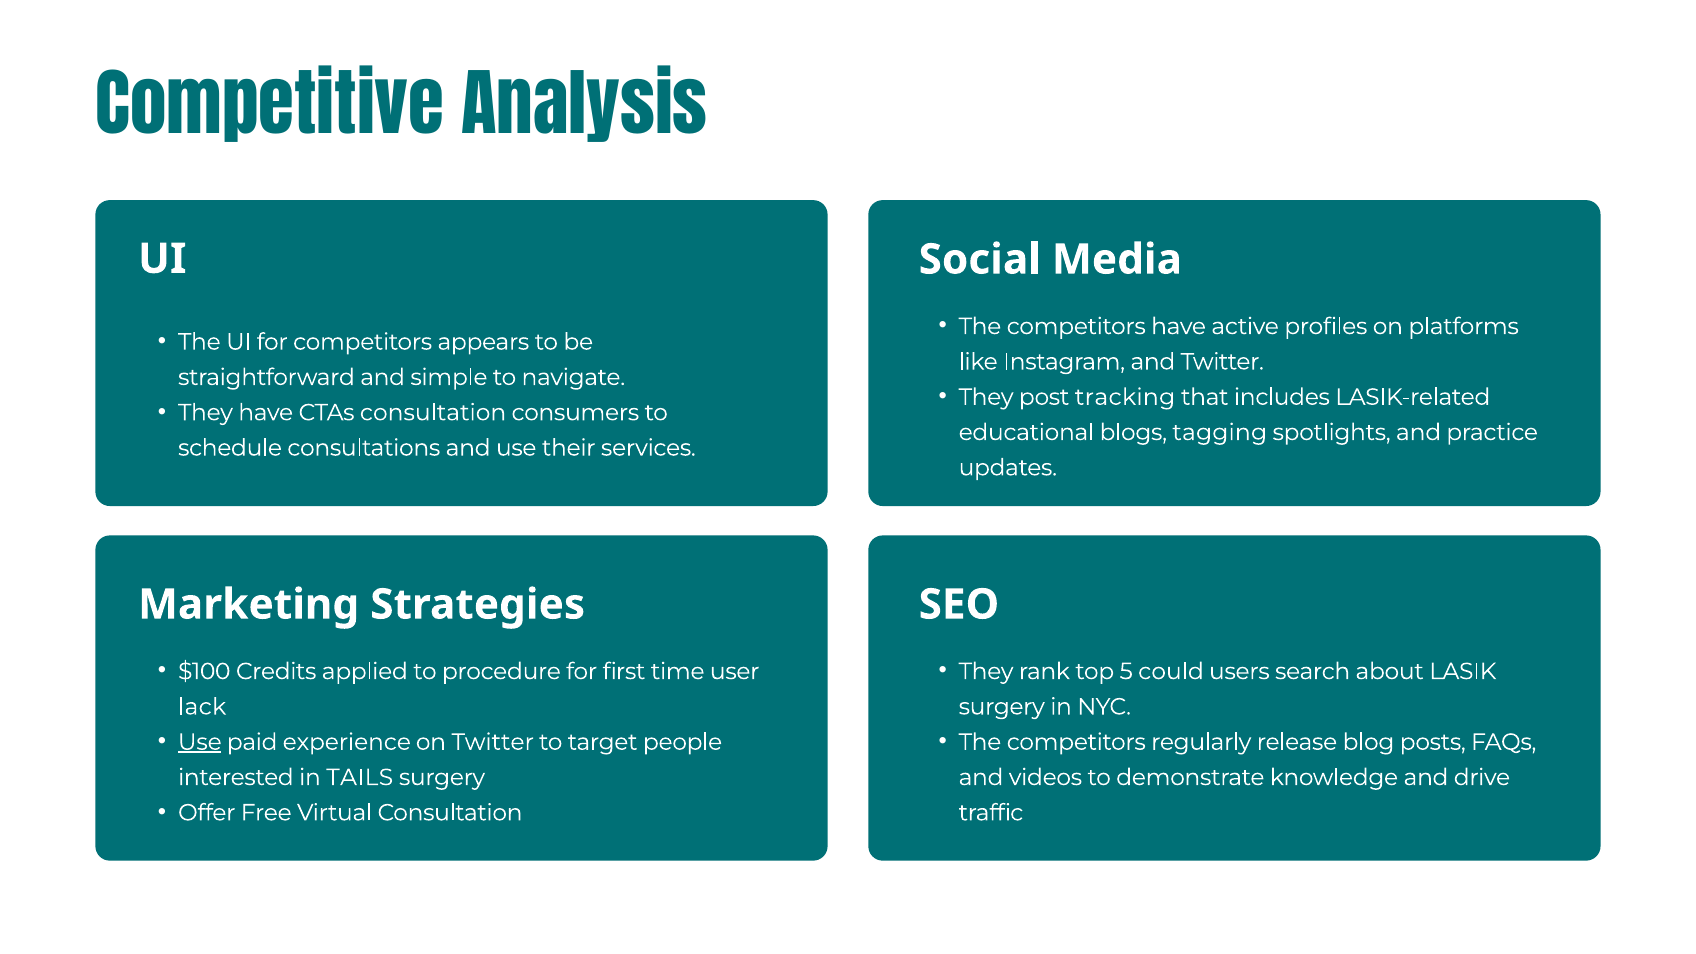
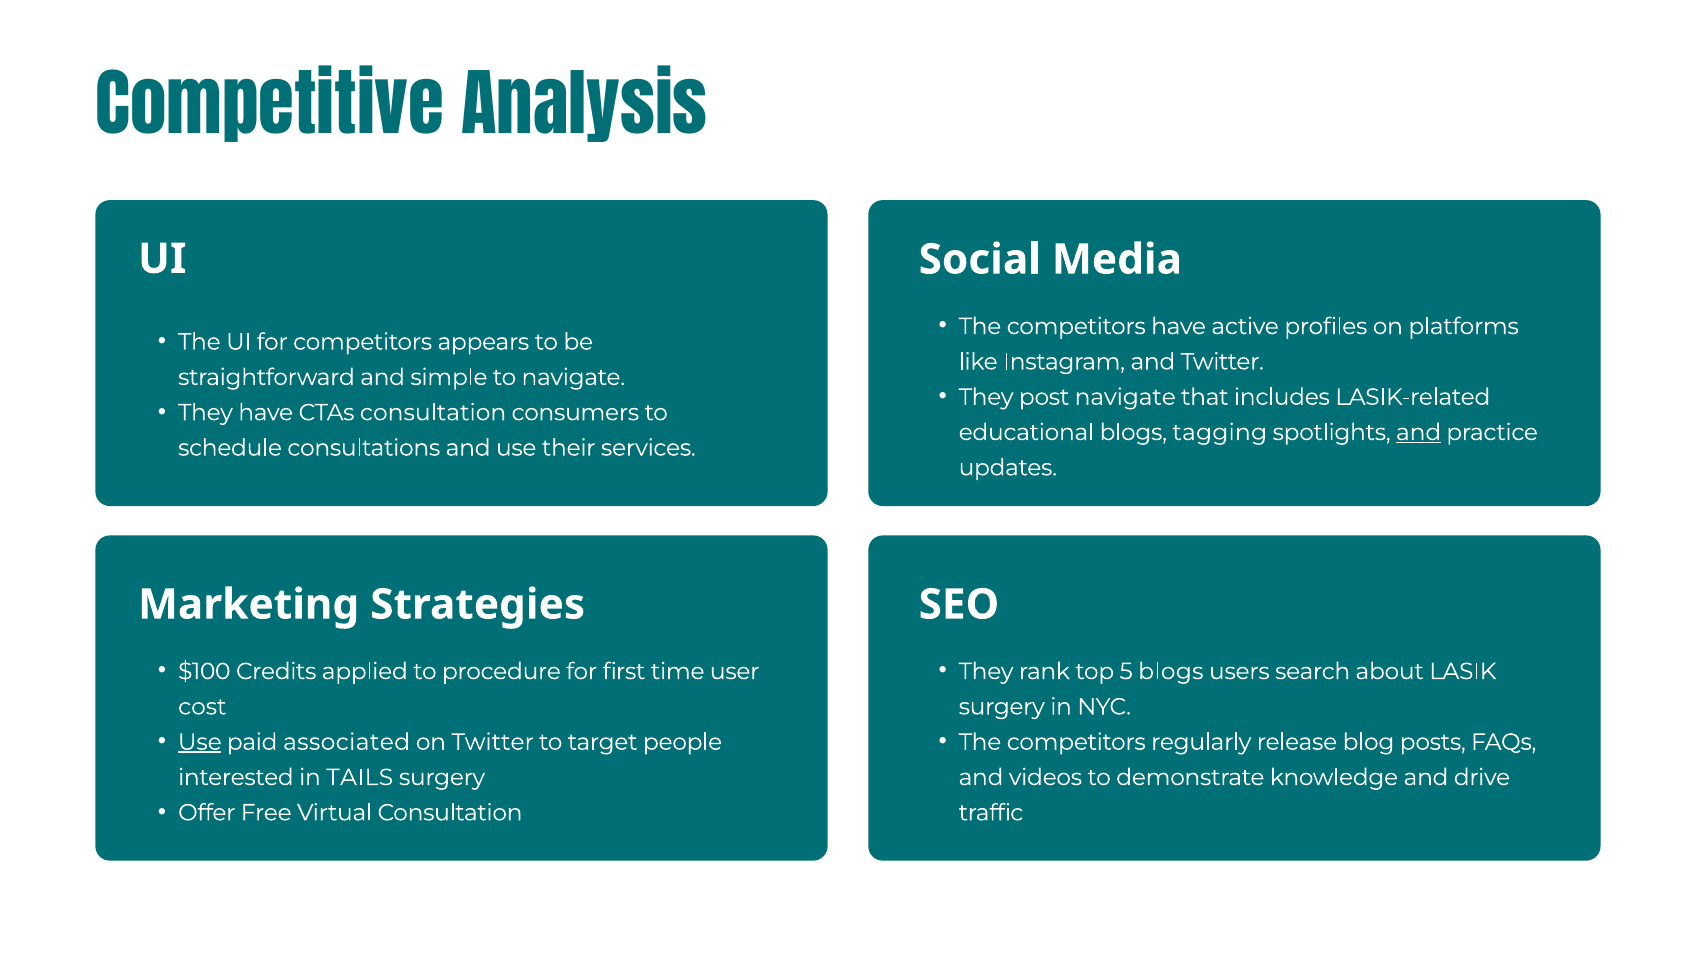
post tracking: tracking -> navigate (1125, 397)
and underline: none -> present (1419, 432)
5 could: could -> blogs (1171, 671)
lack: lack -> cost (202, 707)
experience: experience -> associated (347, 742)
